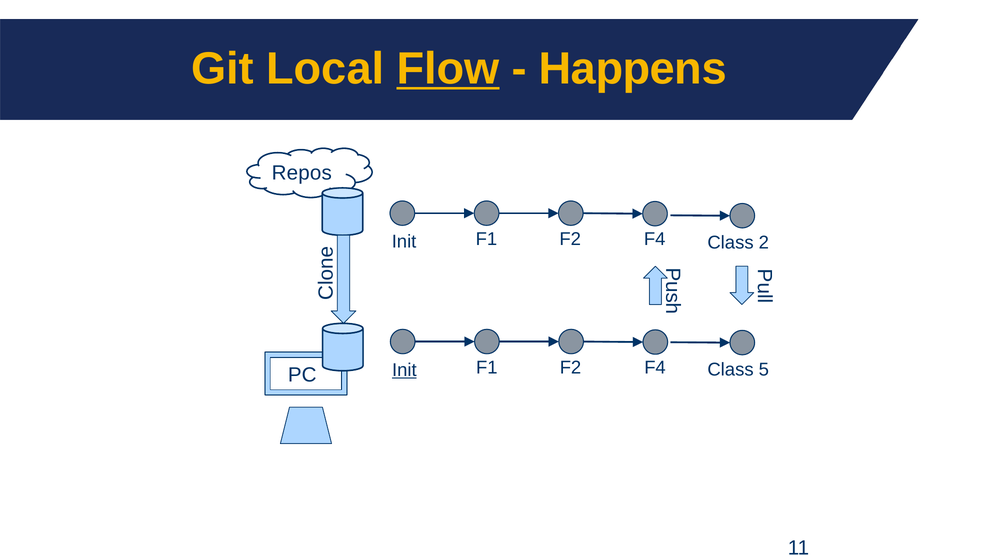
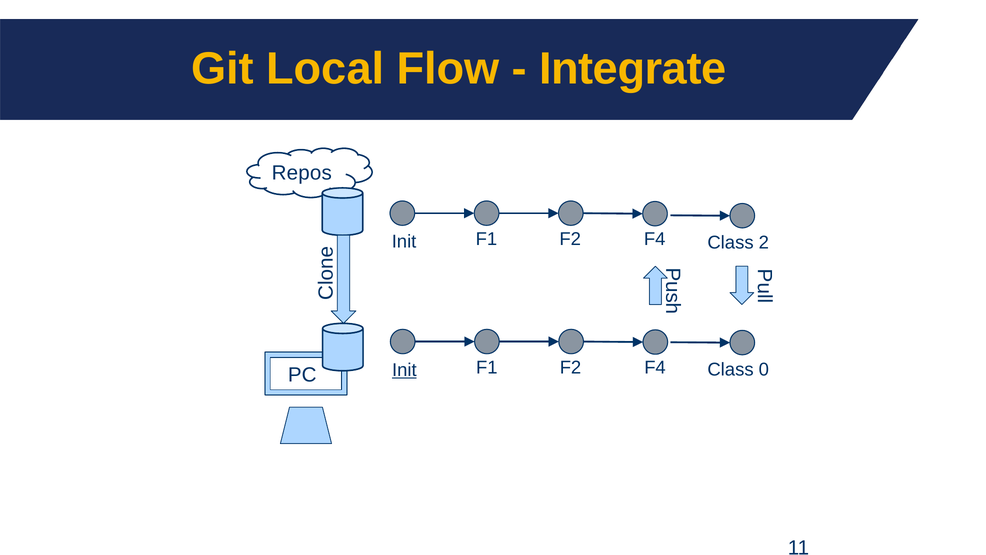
Flow underline: present -> none (448, 69)
Happens: Happens -> Integrate (633, 69)
5: 5 -> 0 (764, 369)
